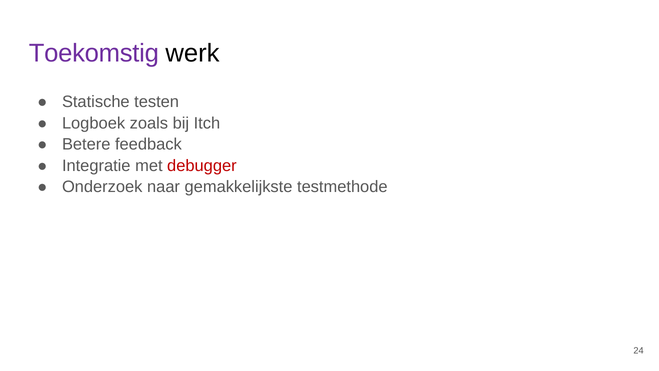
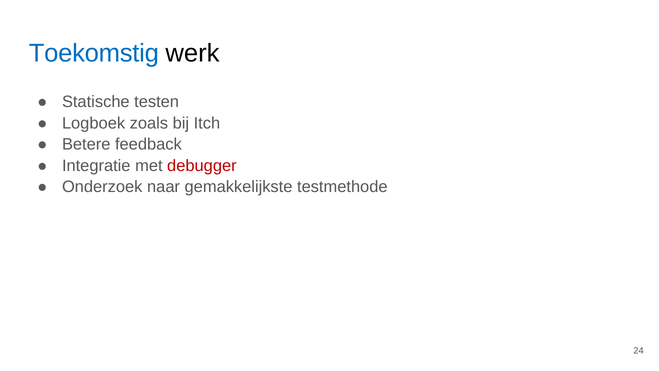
Toekomstig colour: purple -> blue (94, 53)
